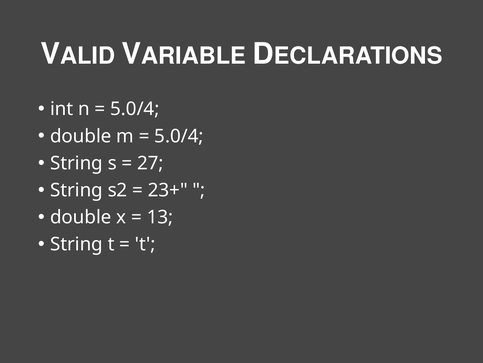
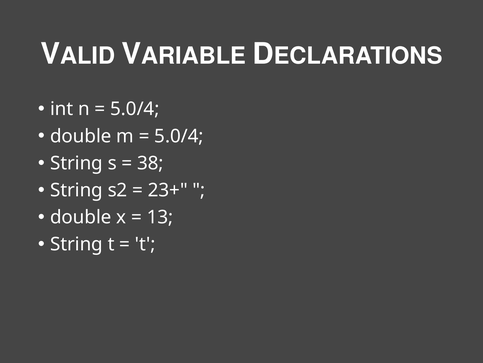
27: 27 -> 38 (150, 163)
